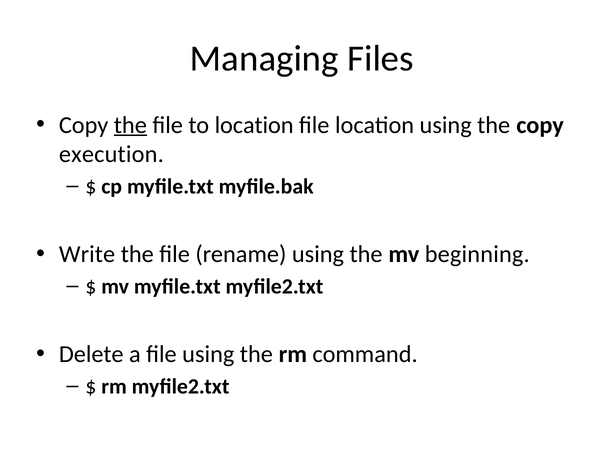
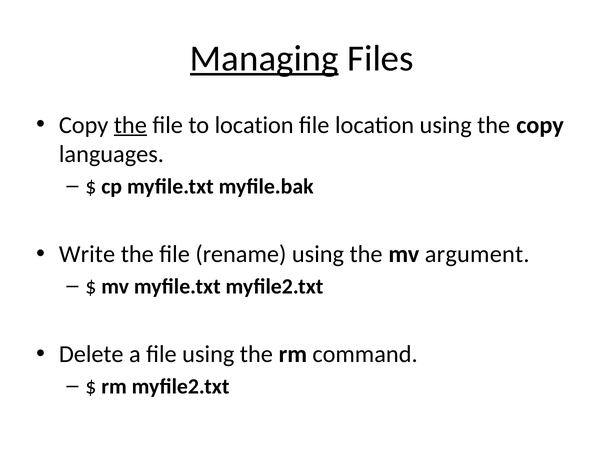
Managing underline: none -> present (264, 58)
execution: execution -> languages (111, 154)
beginning: beginning -> argument (477, 254)
